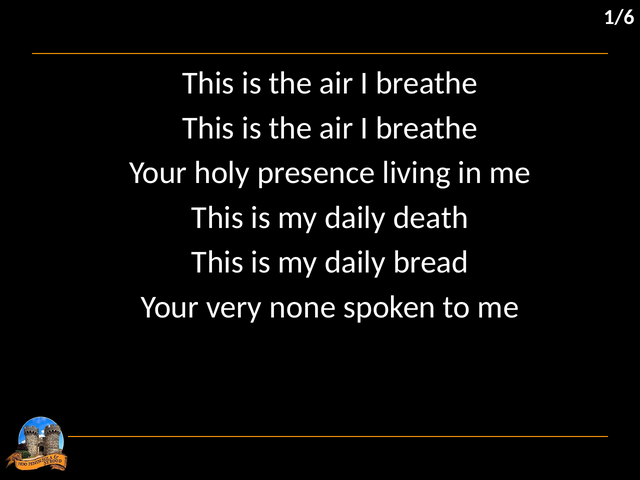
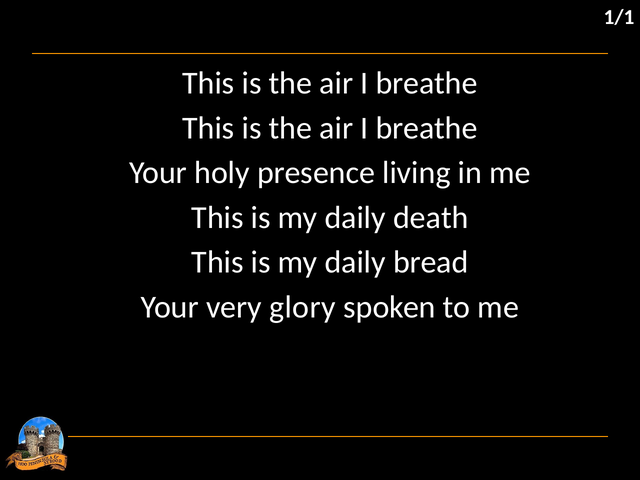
1/6: 1/6 -> 1/1 (619, 17)
none: none -> glory (302, 307)
